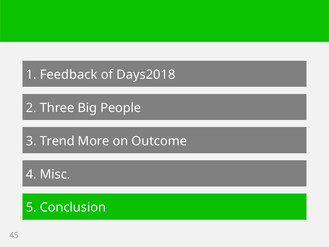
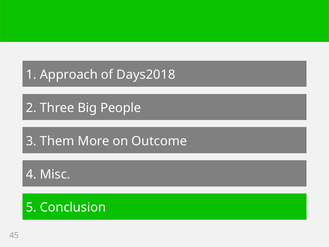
Feedback: Feedback -> Approach (69, 75)
Trend: Trend -> Them (57, 141)
